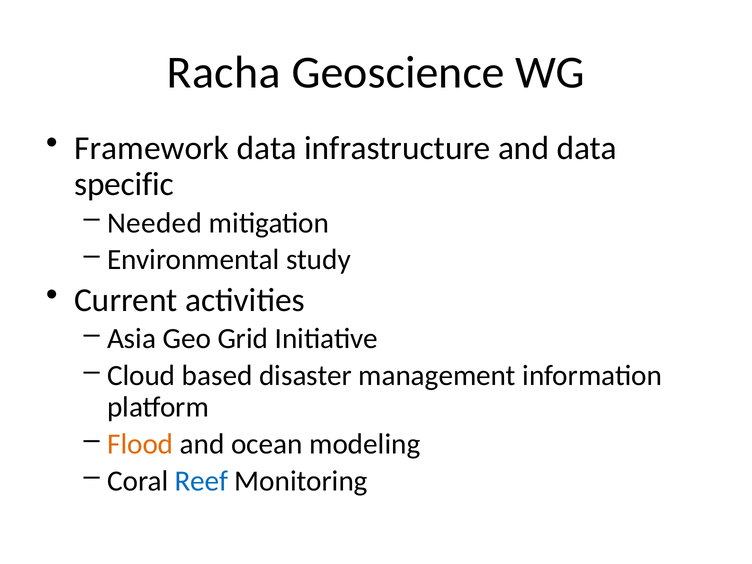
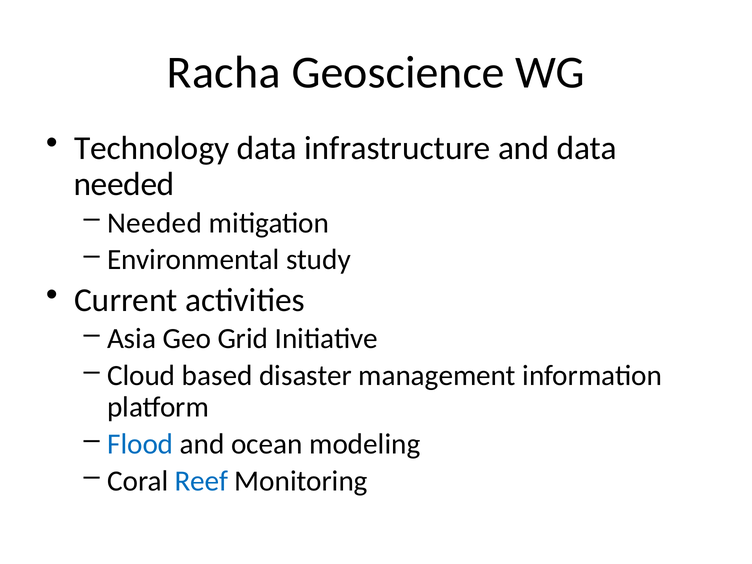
Framework: Framework -> Technology (152, 148)
specific: specific -> needed (124, 184)
Flood colour: orange -> blue (140, 444)
